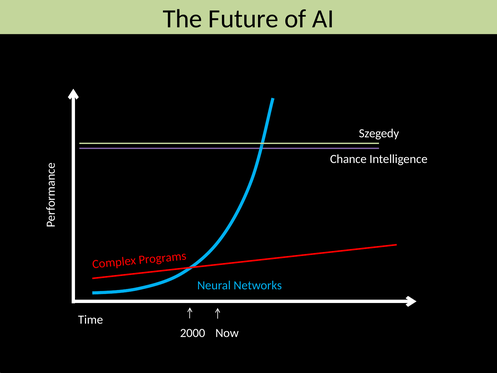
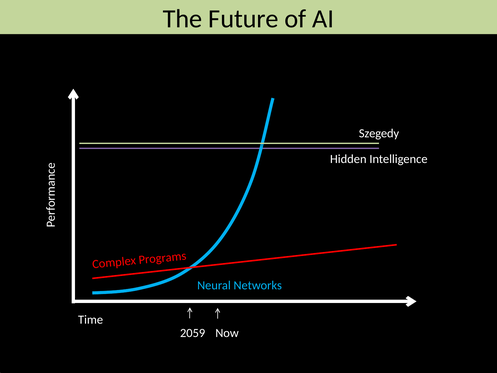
Chance: Chance -> Hidden (348, 159)
2000: 2000 -> 2059 (193, 333)
